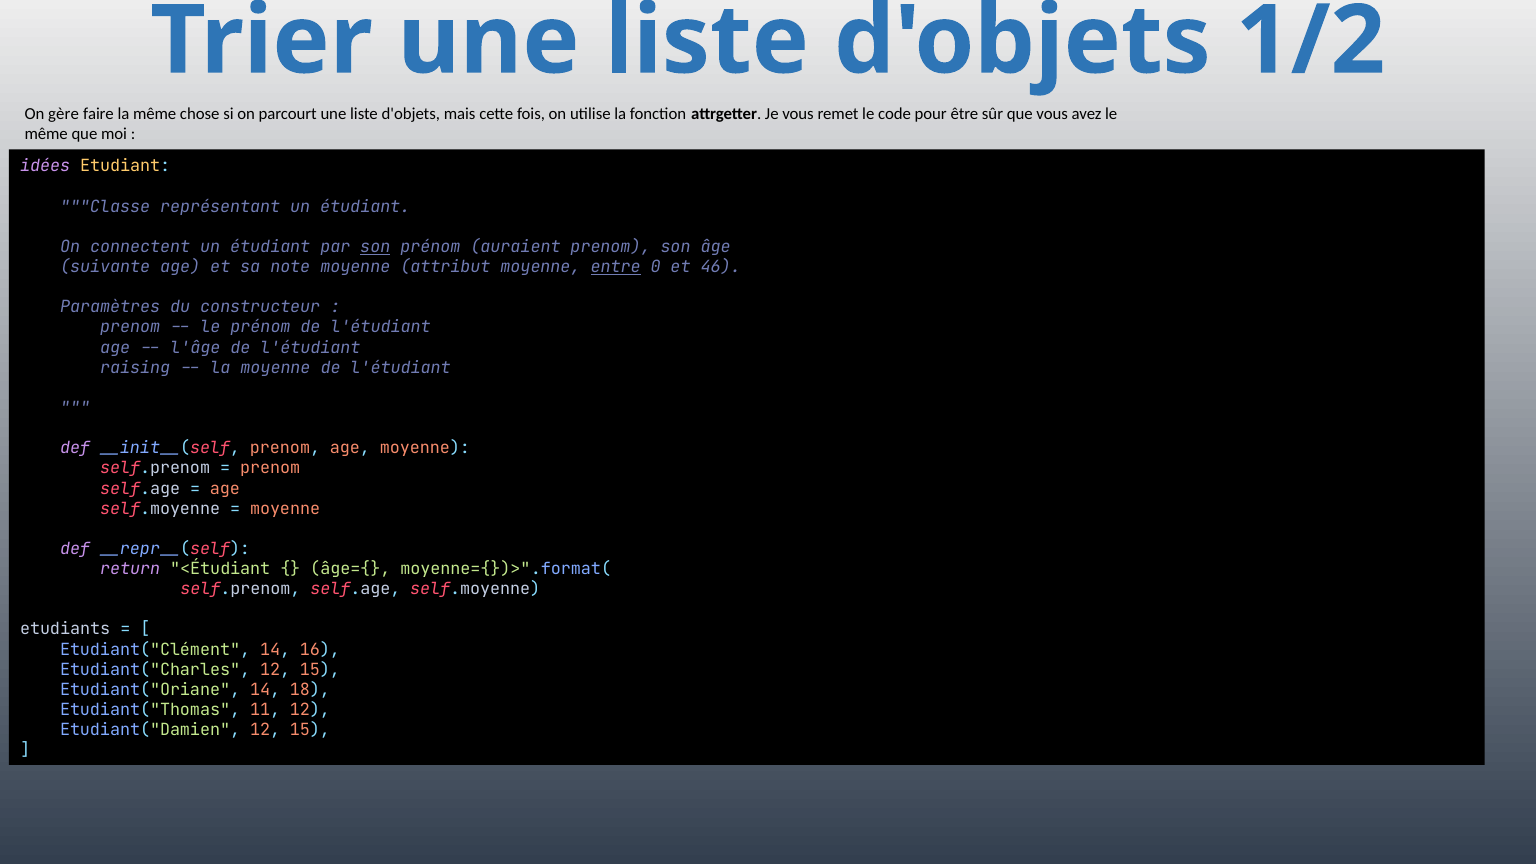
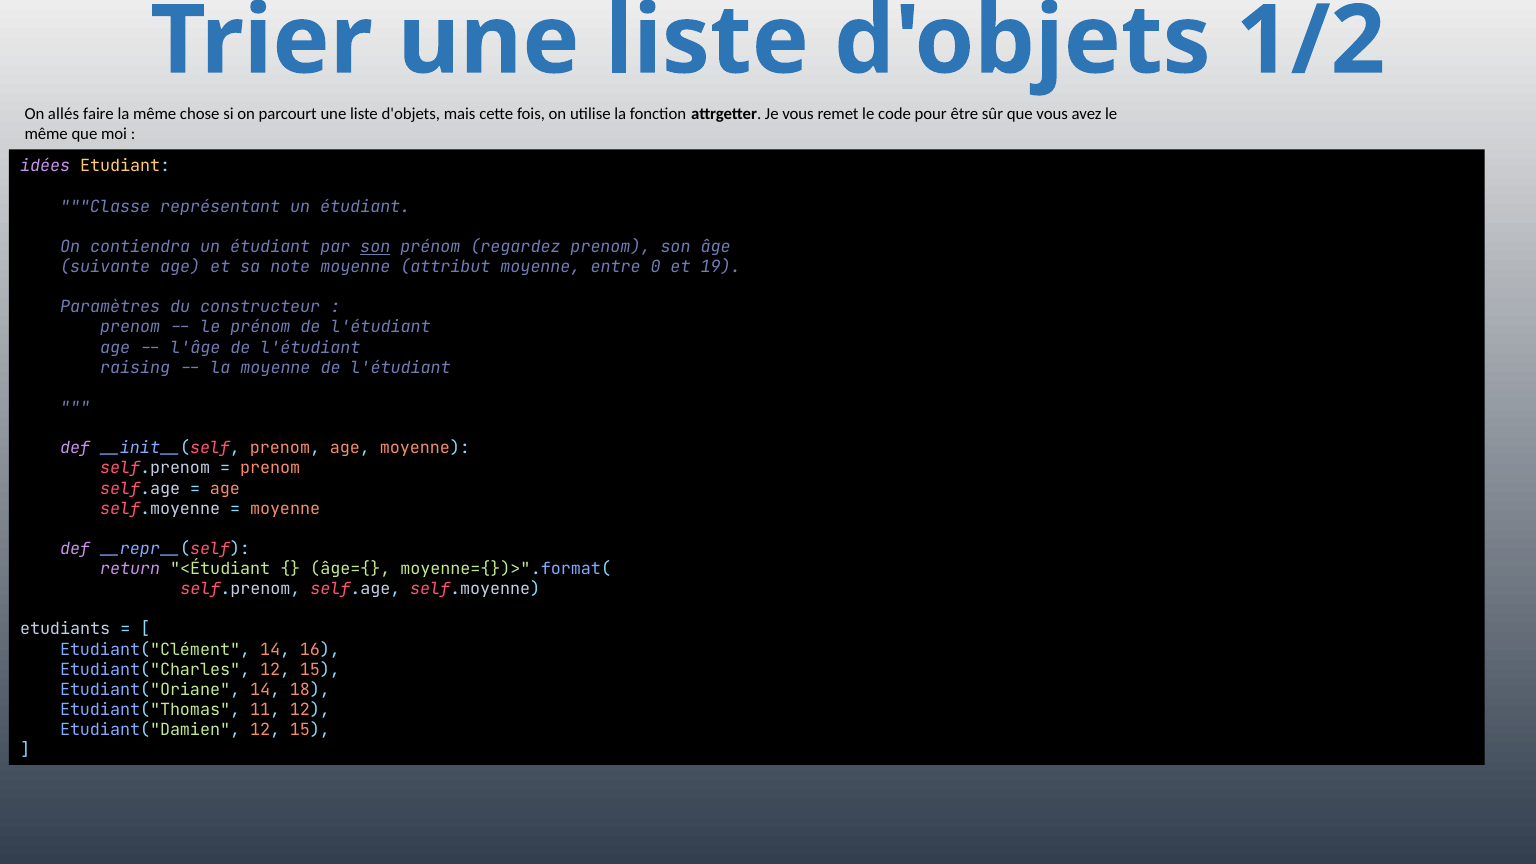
gère: gère -> allés (64, 114)
connectent: connectent -> contiendra (140, 247)
auraient: auraient -> regardez (516, 247)
entre underline: present -> none (616, 267)
46: 46 -> 19 (721, 267)
